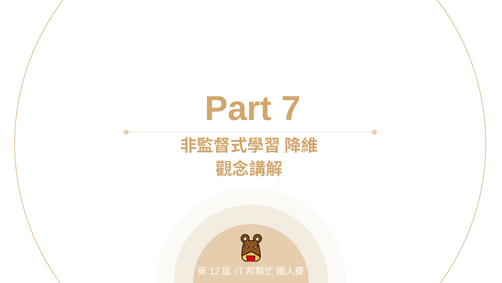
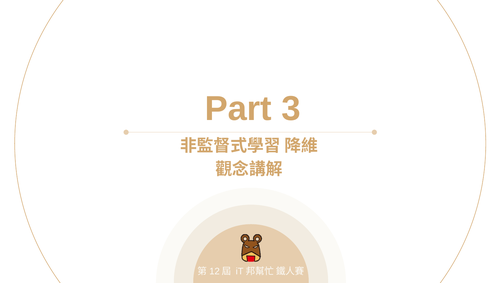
7: 7 -> 3 (291, 108)
